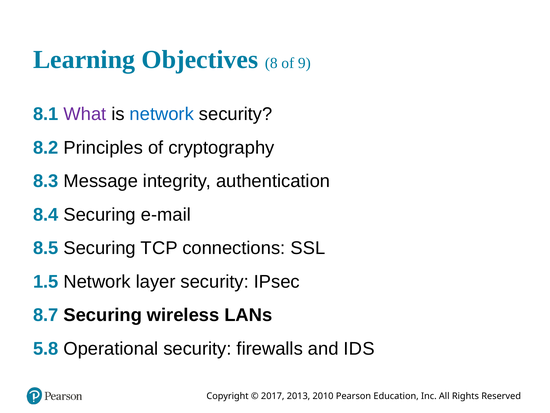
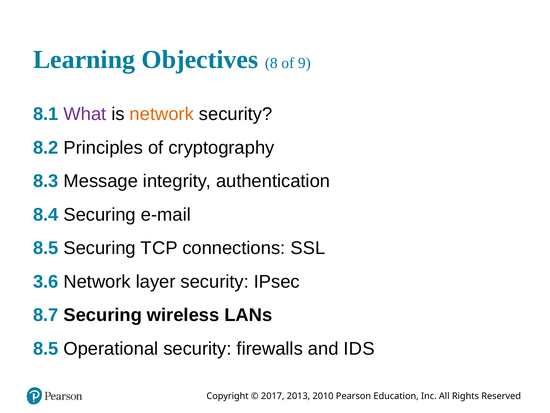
network colour: blue -> orange (162, 114)
1.5: 1.5 -> 3.6 (46, 281)
5.8: 5.8 -> 8.5 (46, 348)
